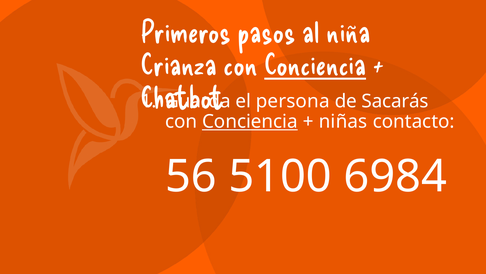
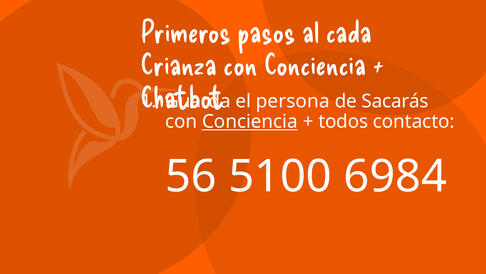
niña: niña -> cada (349, 33)
Conciencia underline: present -> none (315, 65)
niñas: niñas -> todos (343, 121)
